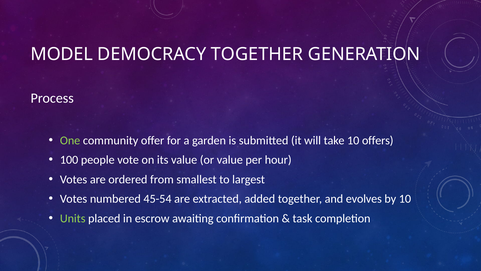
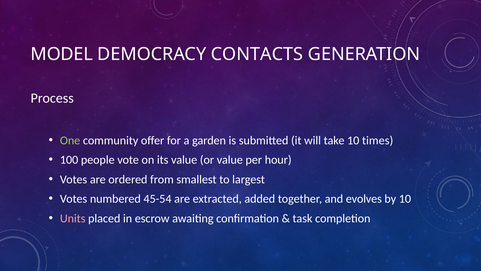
DEMOCRACY TOGETHER: TOGETHER -> CONTACTS (257, 54)
offers: offers -> times (378, 140)
Units colour: light green -> pink (73, 218)
